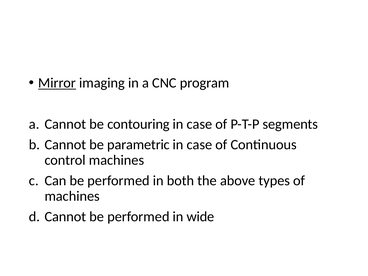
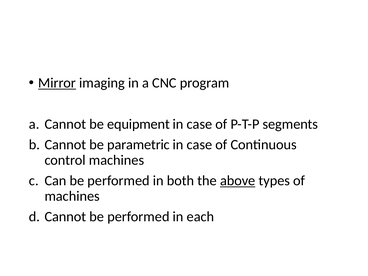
contouring: contouring -> equipment (138, 124)
above underline: none -> present (238, 181)
wide: wide -> each (200, 217)
